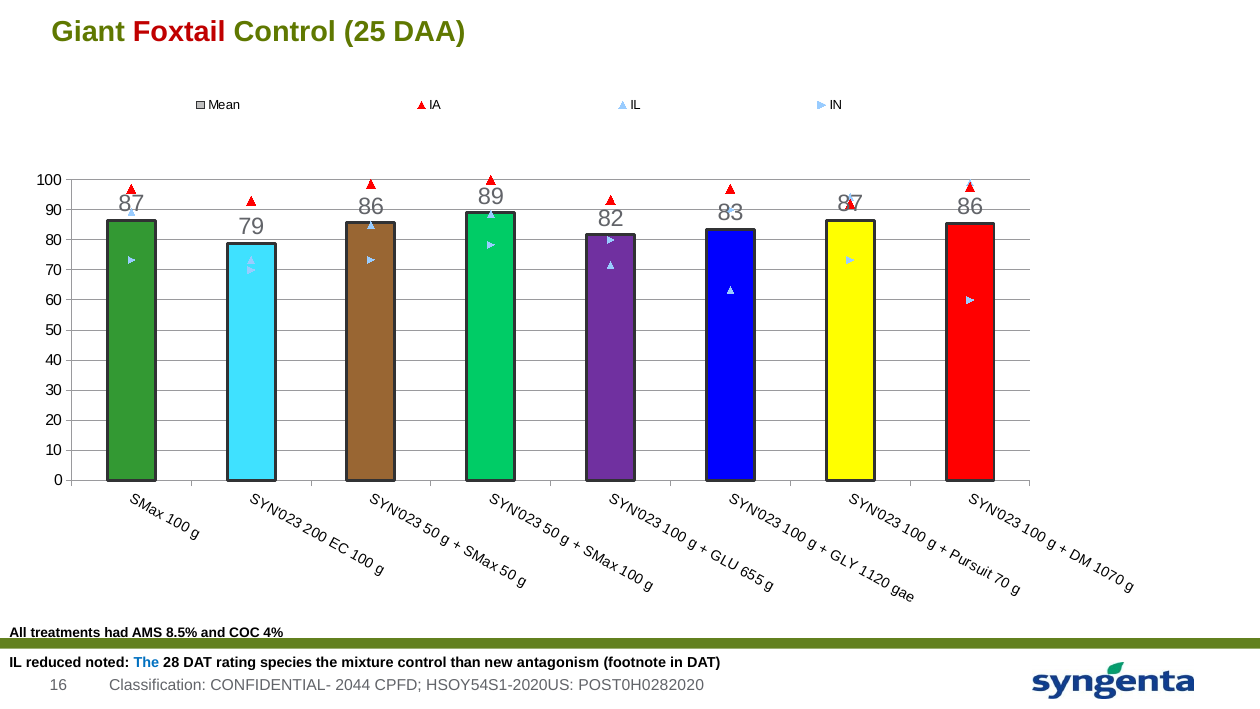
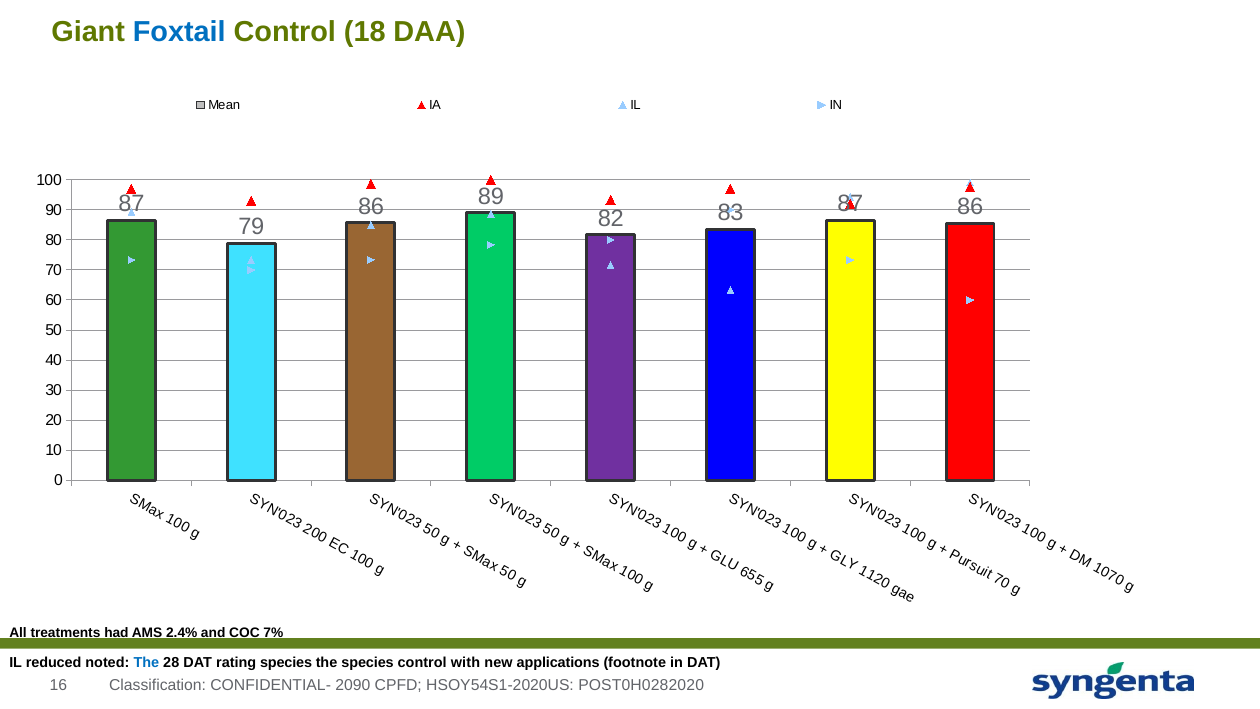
Foxtail colour: red -> blue (179, 32)
25: 25 -> 18 (365, 32)
8.5%: 8.5% -> 2.4% (182, 633)
4%: 4% -> 7% (273, 633)
the mixture: mixture -> species (368, 662)
than: than -> with (465, 662)
antagonism: antagonism -> applications (558, 662)
2044: 2044 -> 2090 (353, 685)
